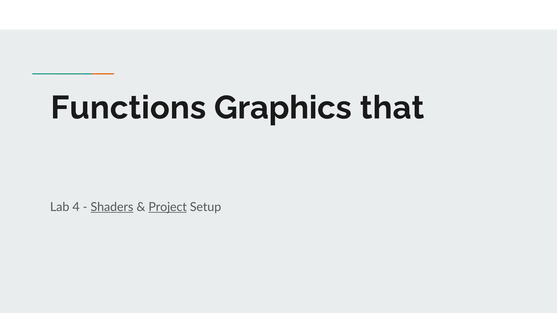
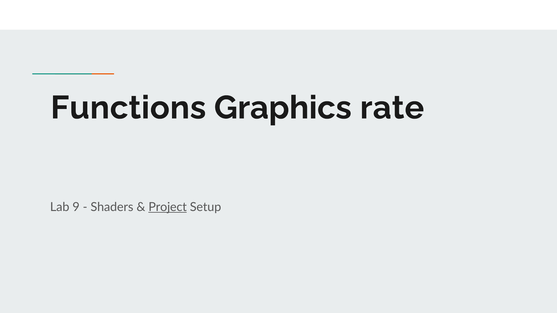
that: that -> rate (392, 108)
4: 4 -> 9 (76, 207)
Shaders underline: present -> none (112, 207)
